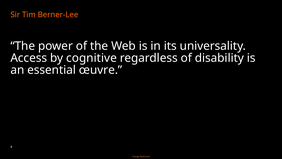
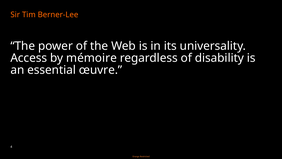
cognitive: cognitive -> mémoire (91, 58)
